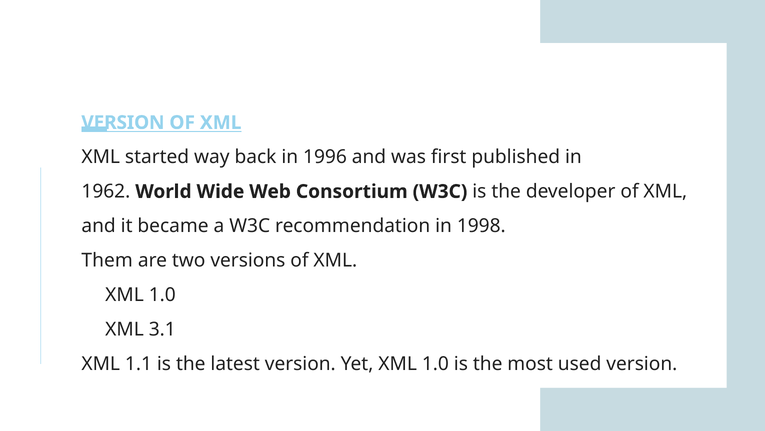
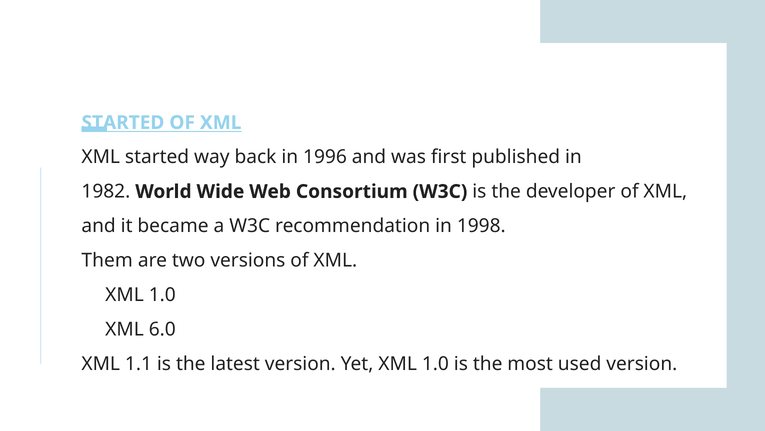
VERSION: VERSION -> STARTED (123, 122)
1962: 1962 -> 1982 (106, 191)
3.1: 3.1 -> 6.0 (162, 329)
